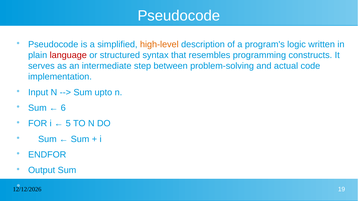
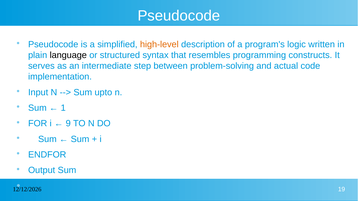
language colour: red -> black (68, 55)
6: 6 -> 1 (63, 108)
5: 5 -> 9 (68, 124)
